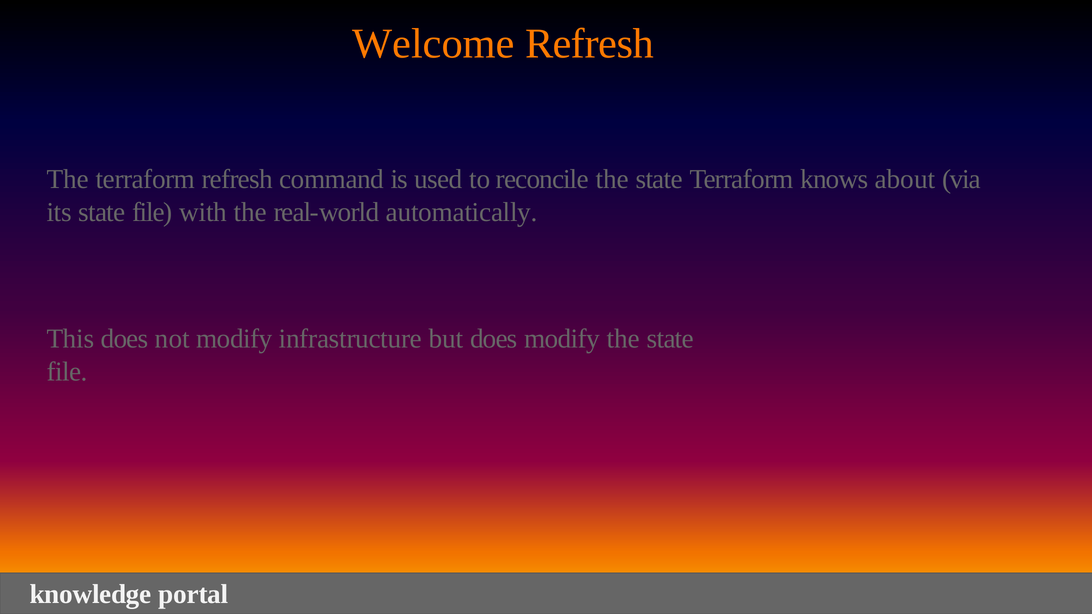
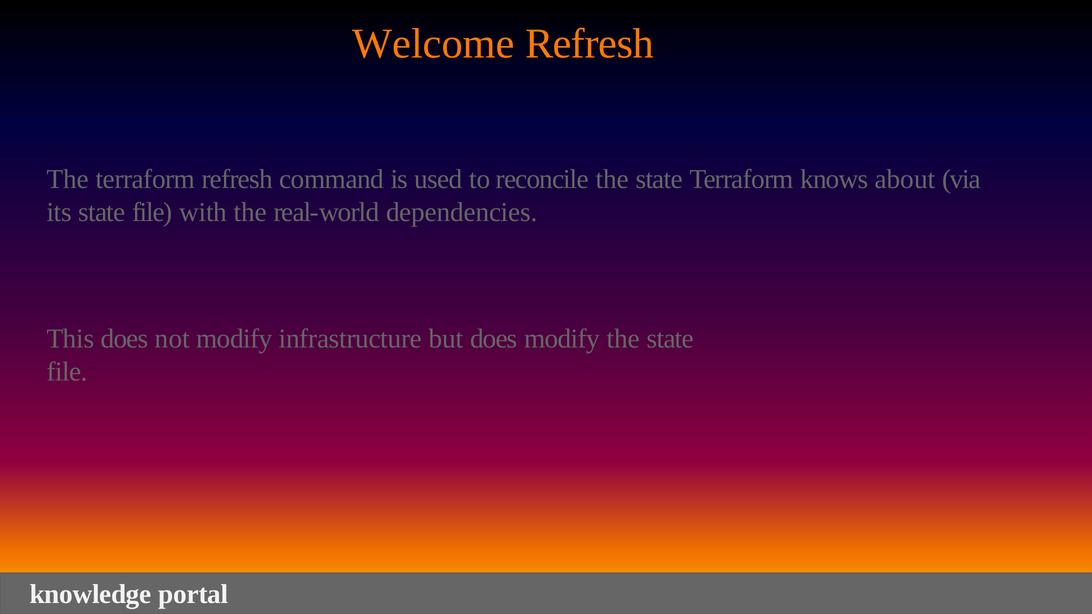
automatically: automatically -> dependencies (462, 212)
